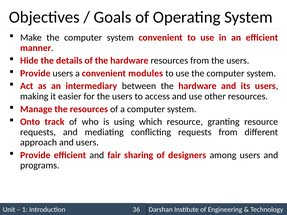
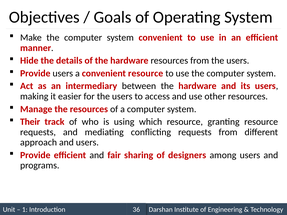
convenient modules: modules -> resource (146, 73)
Onto: Onto -> Their (30, 122)
